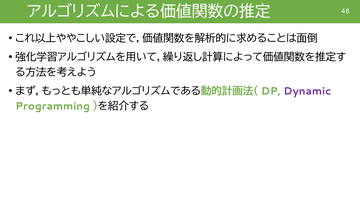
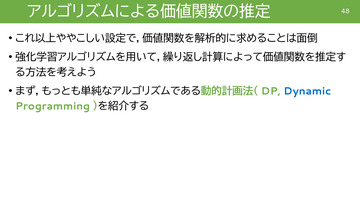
Dynamic colour: purple -> blue (307, 91)
